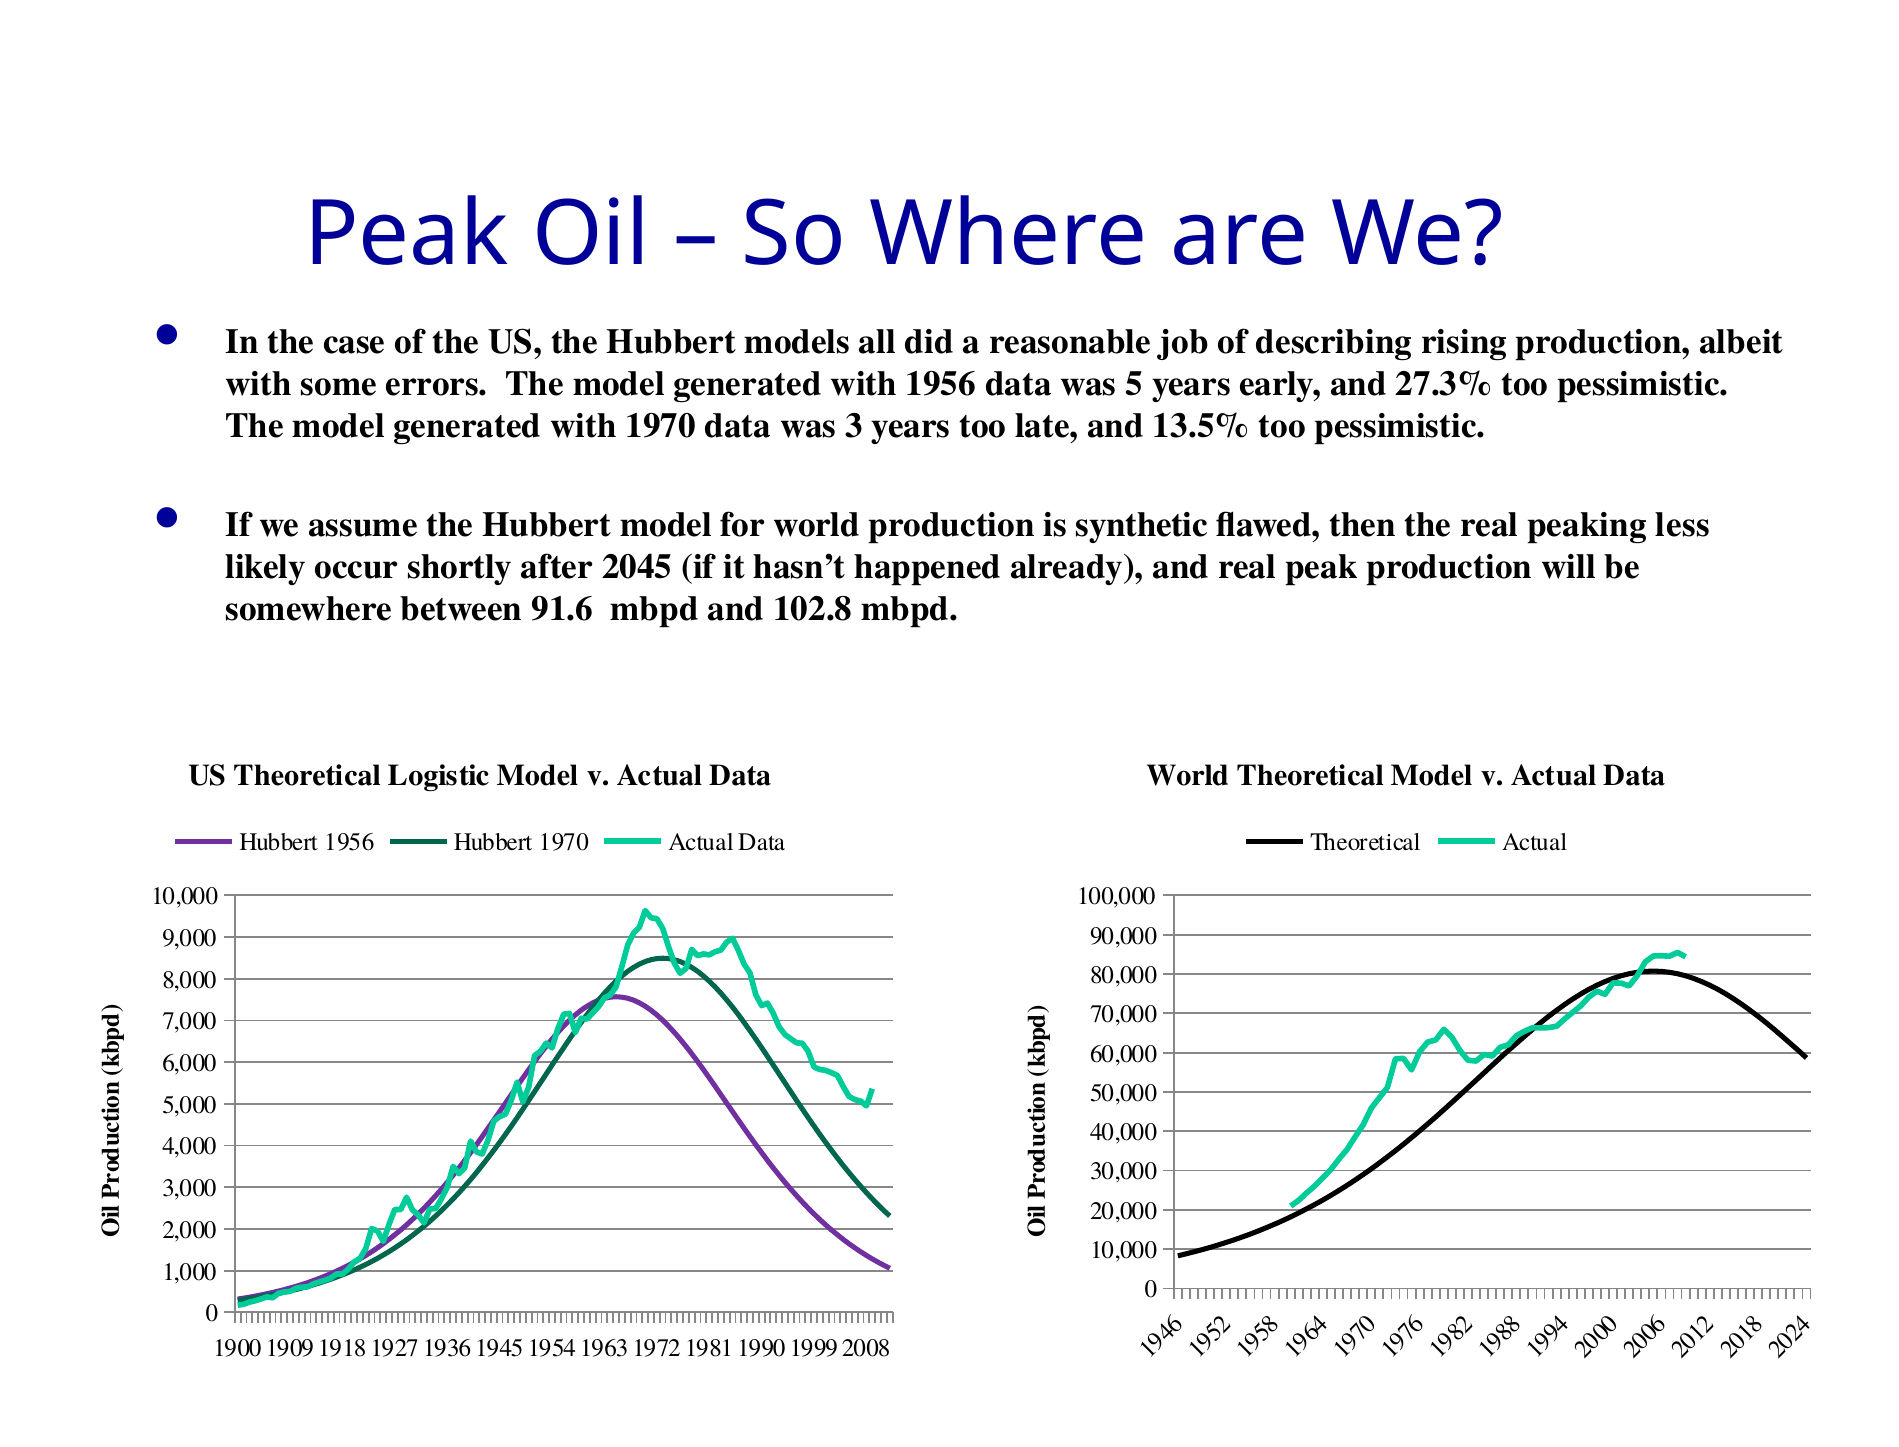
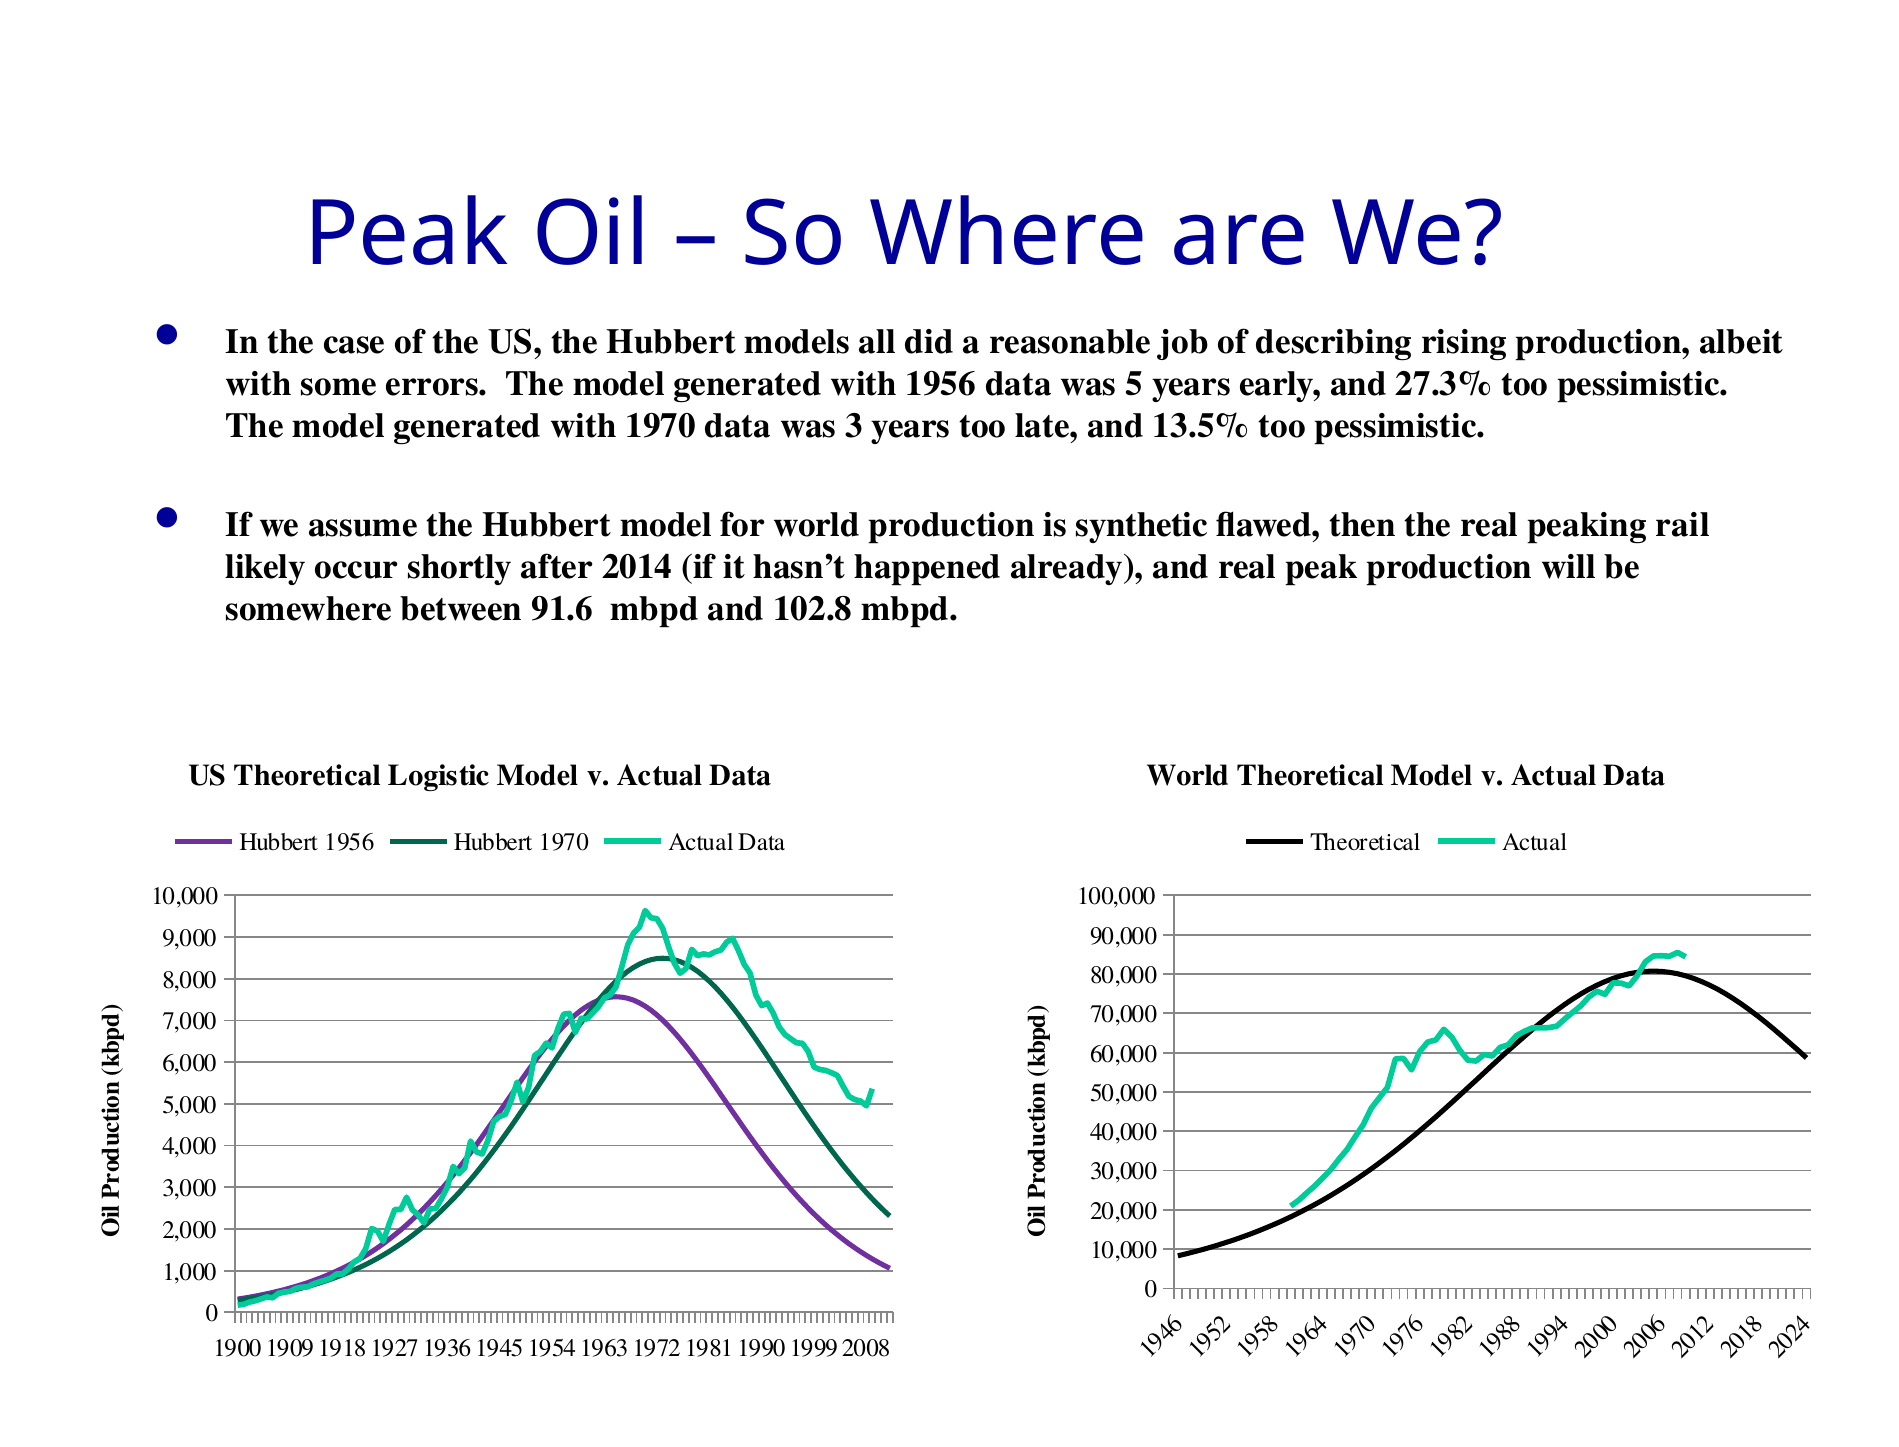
less: less -> rail (1683, 525)
2045: 2045 -> 2014 (637, 567)
